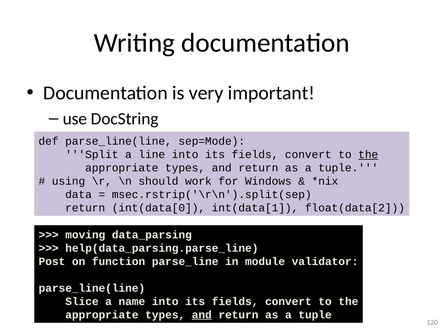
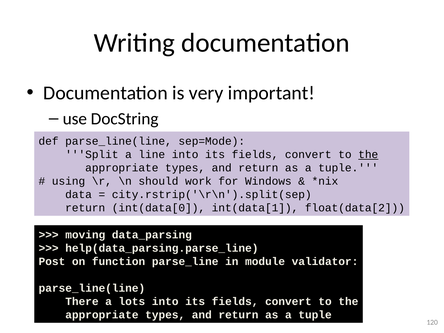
msec.rstrip('\r\n').split(sep: msec.rstrip('\r\n').split(sep -> city.rstrip('\r\n').split(sep (212, 194)
Slice: Slice -> There (82, 301)
name: name -> lots (132, 301)
and underline: present -> none (202, 315)
